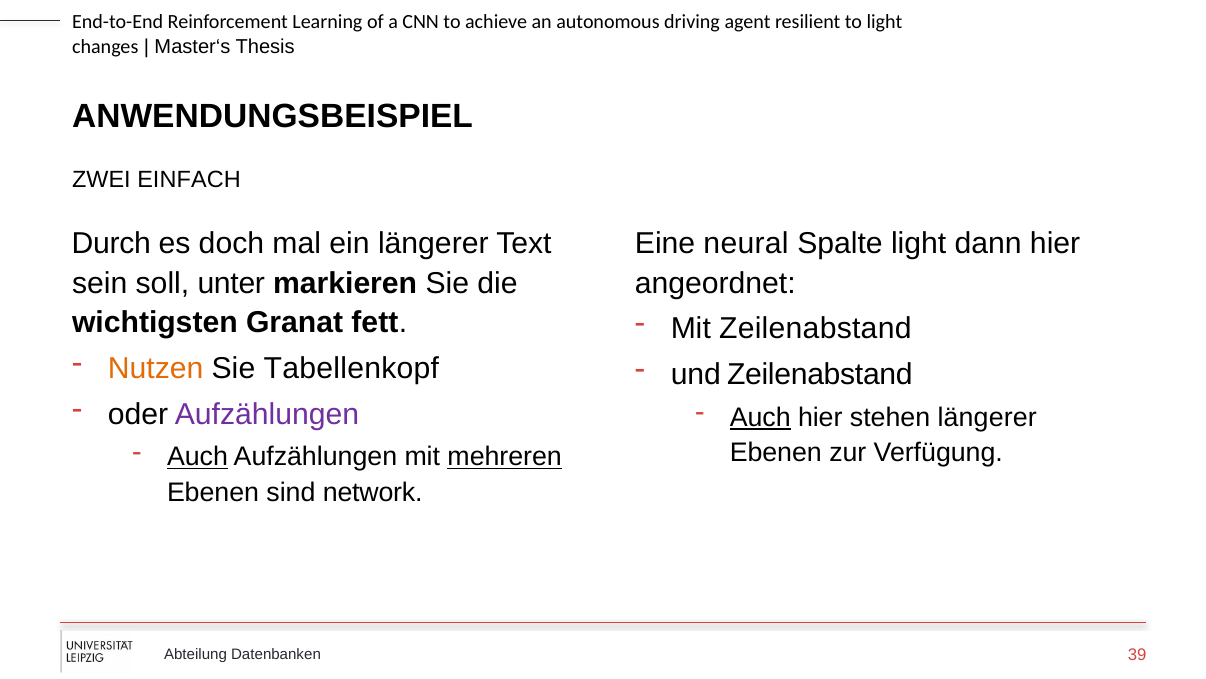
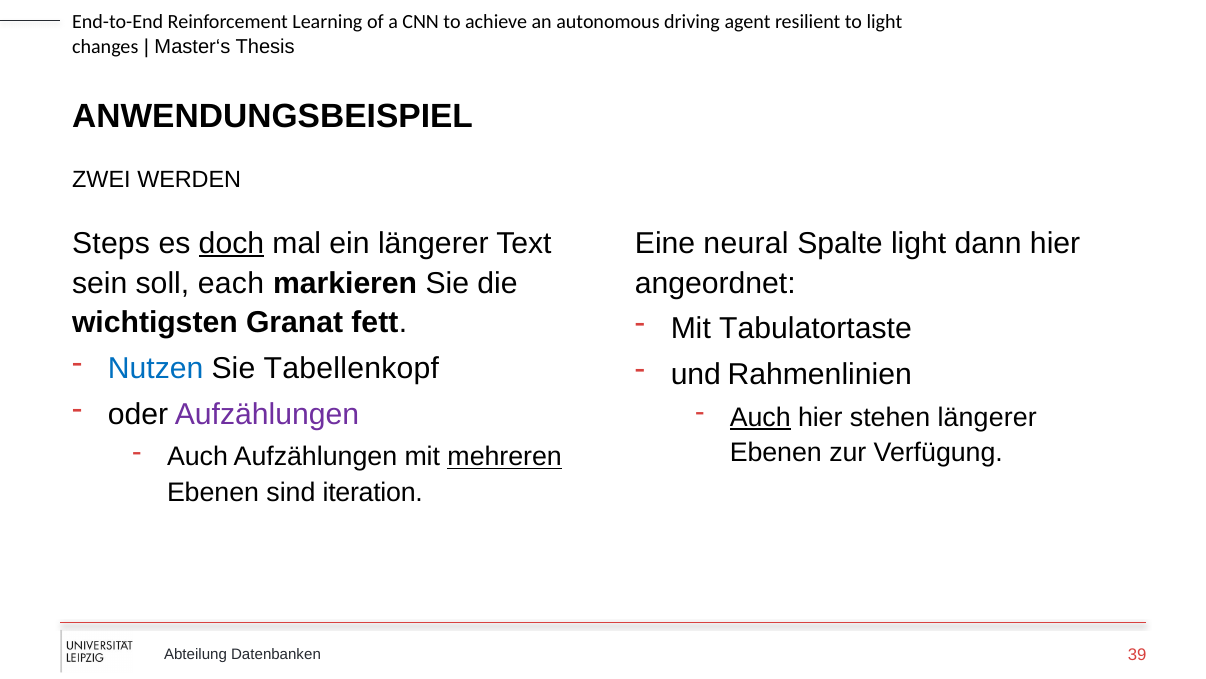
EINFACH: EINFACH -> WERDEN (189, 180)
Durch: Durch -> Steps (111, 243)
doch underline: none -> present (231, 243)
unter: unter -> each (231, 283)
Mit Zeilenabstand: Zeilenabstand -> Tabulatortaste (815, 329)
Nutzen colour: orange -> blue (156, 368)
und Zeilenabstand: Zeilenabstand -> Rahmenlinien (820, 374)
Auch underline: present -> none (197, 457)
network: network -> iteration (373, 492)
